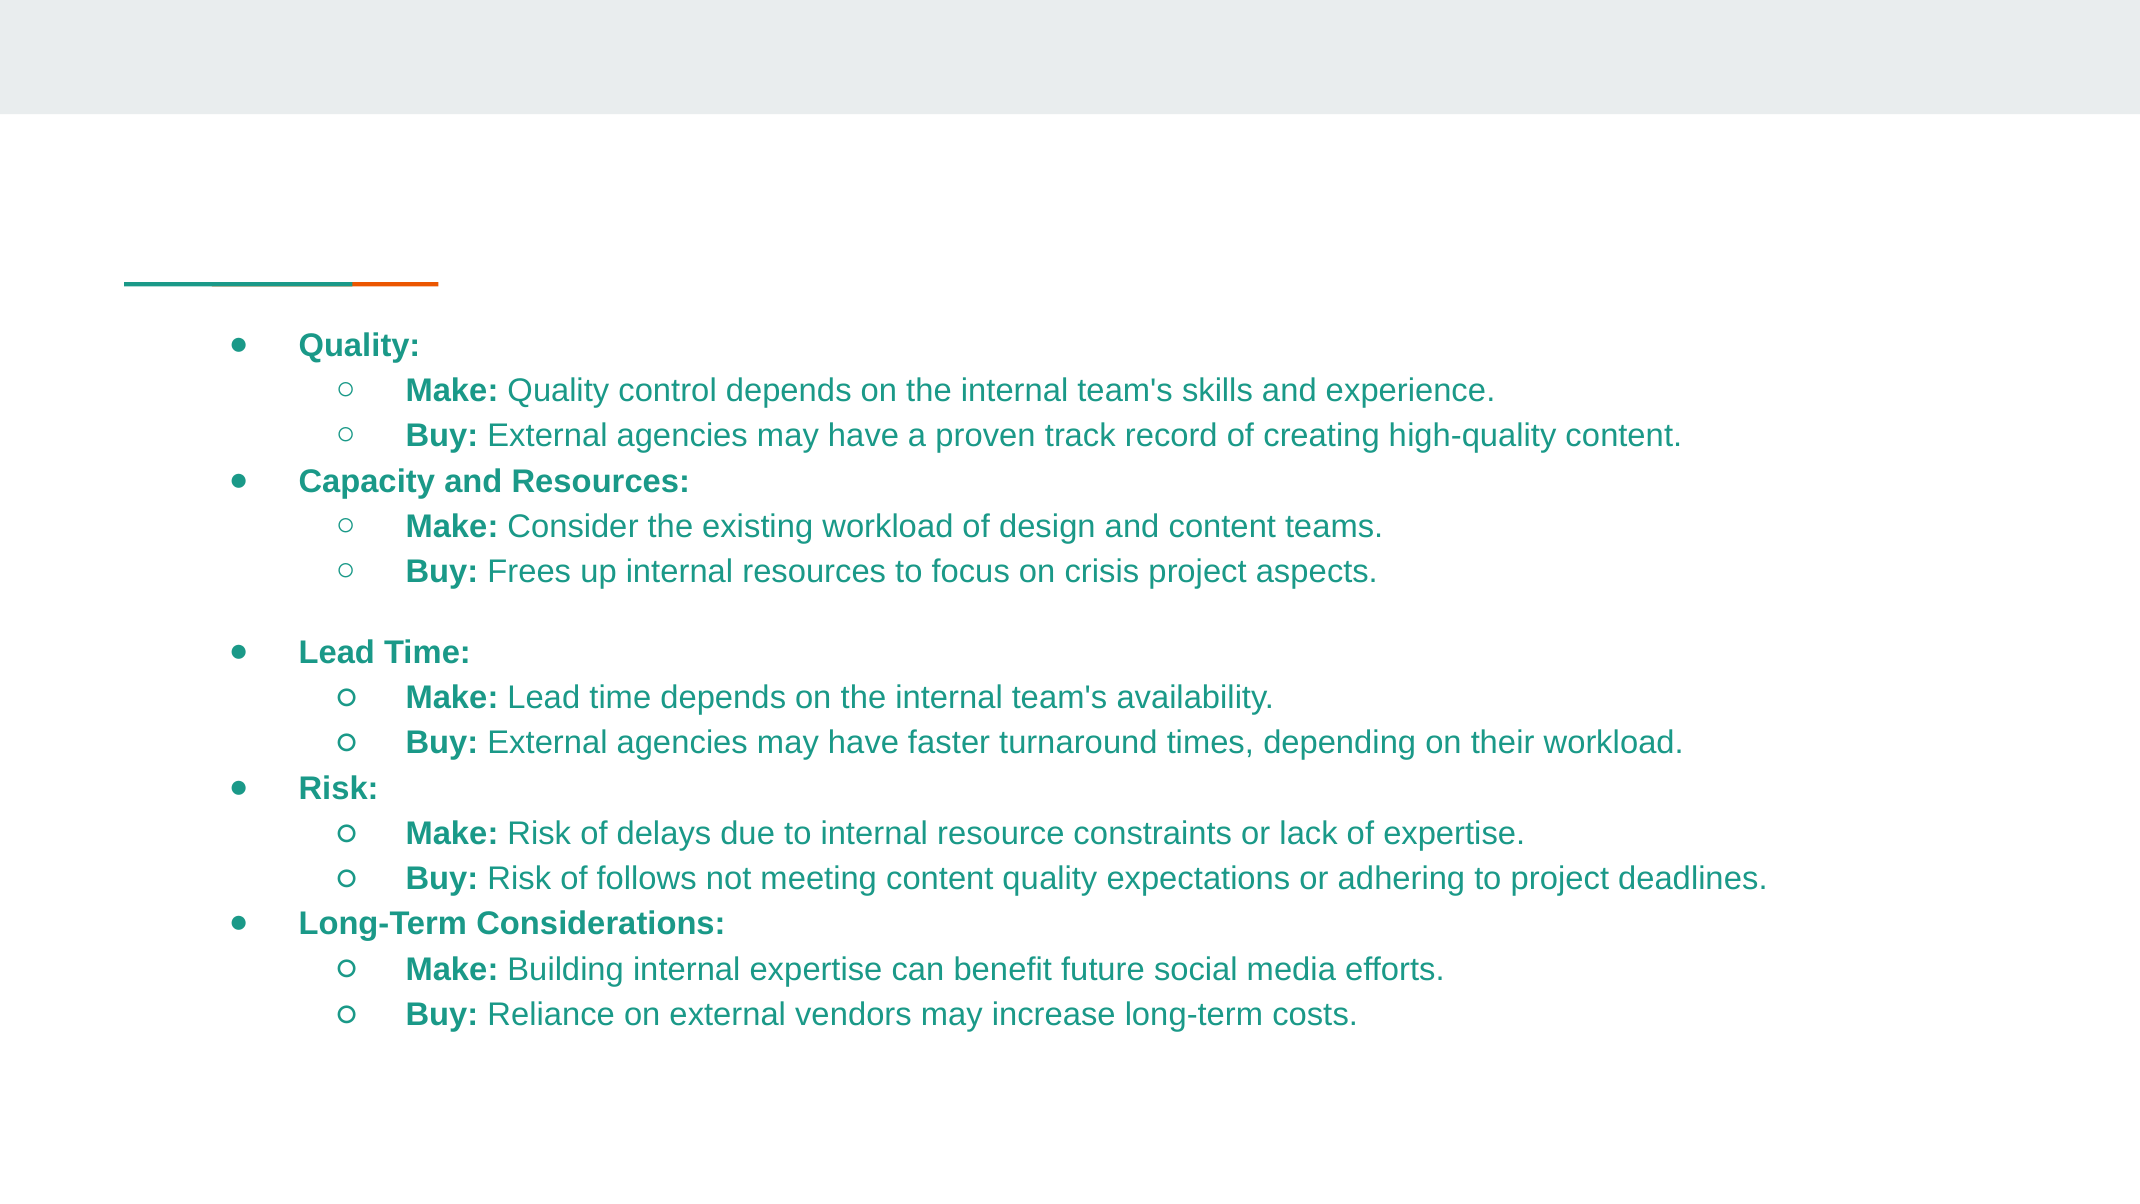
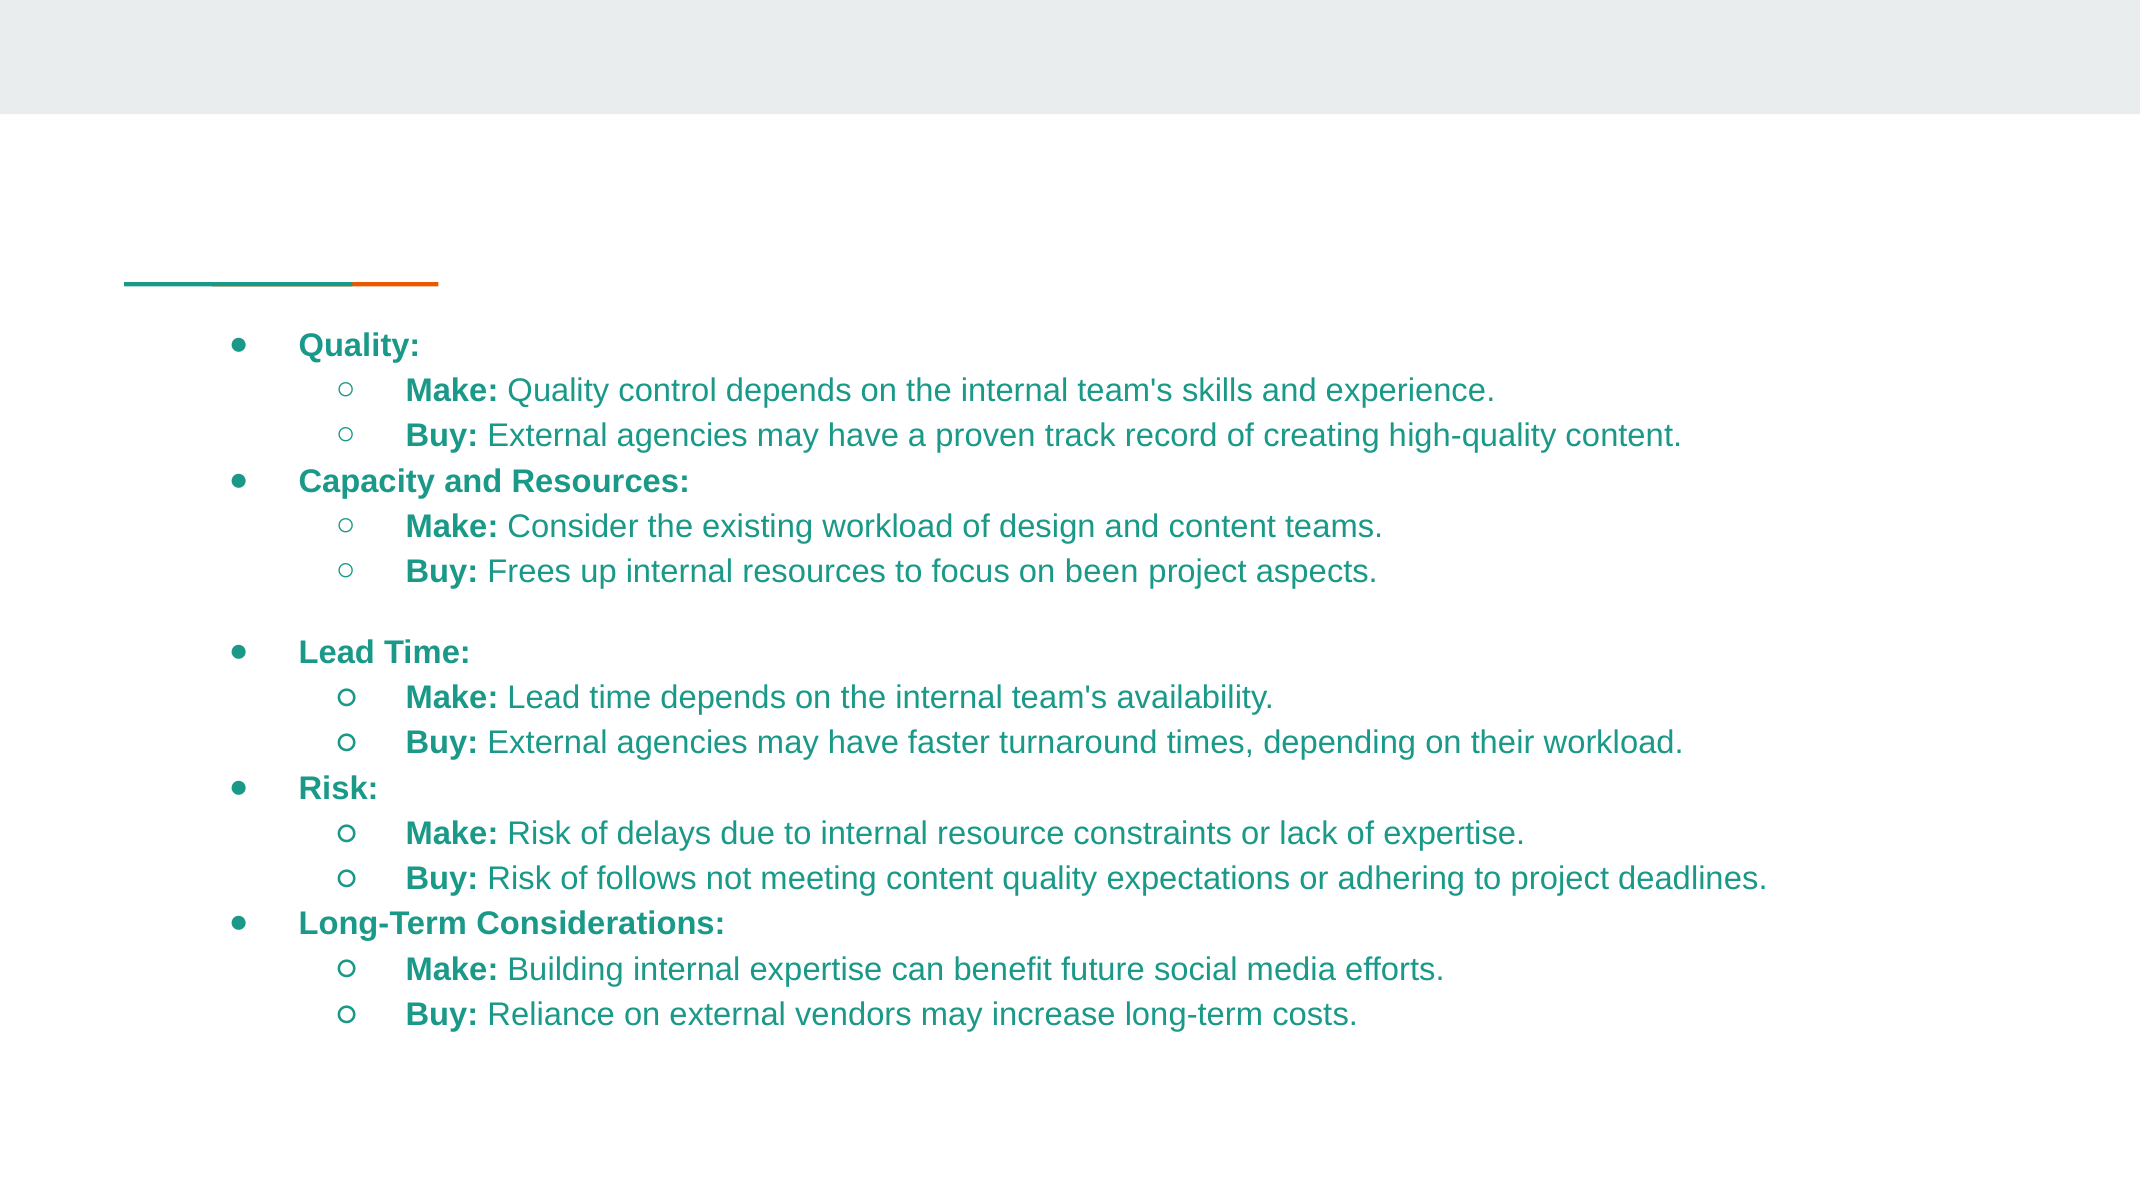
crisis: crisis -> been (1102, 572)
